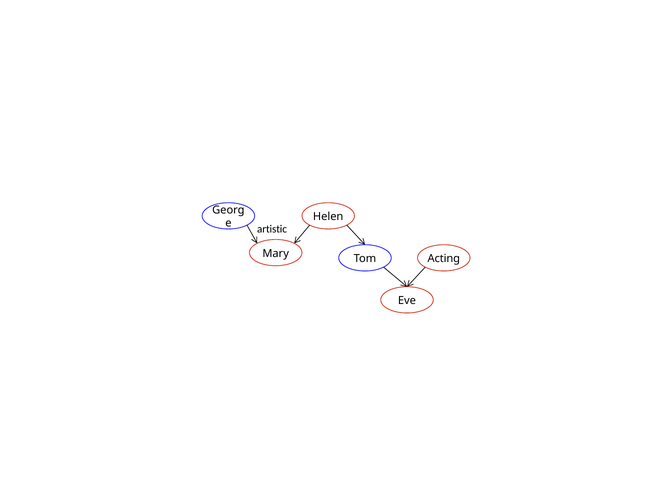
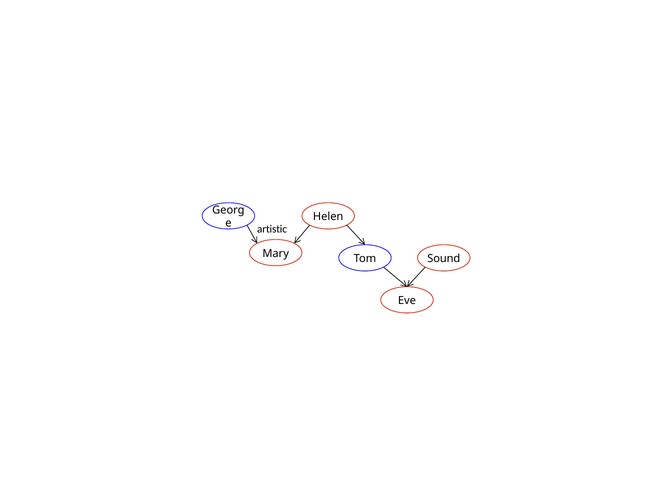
Acting: Acting -> Sound (444, 259)
